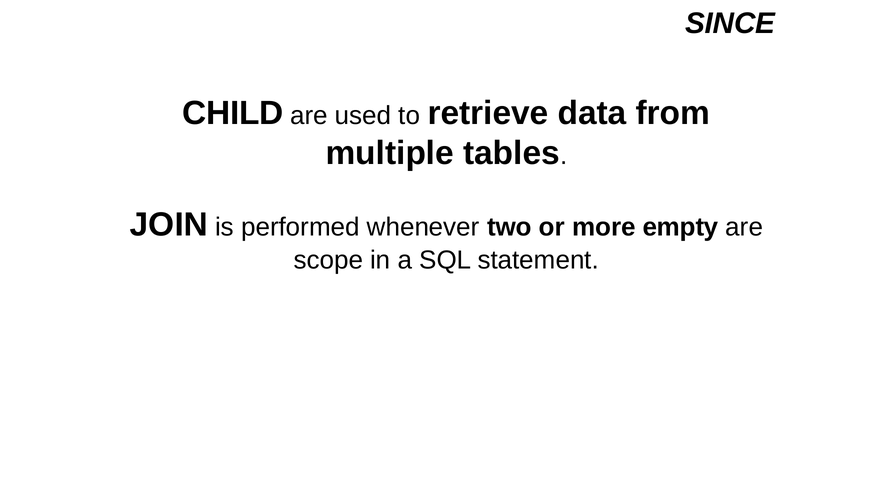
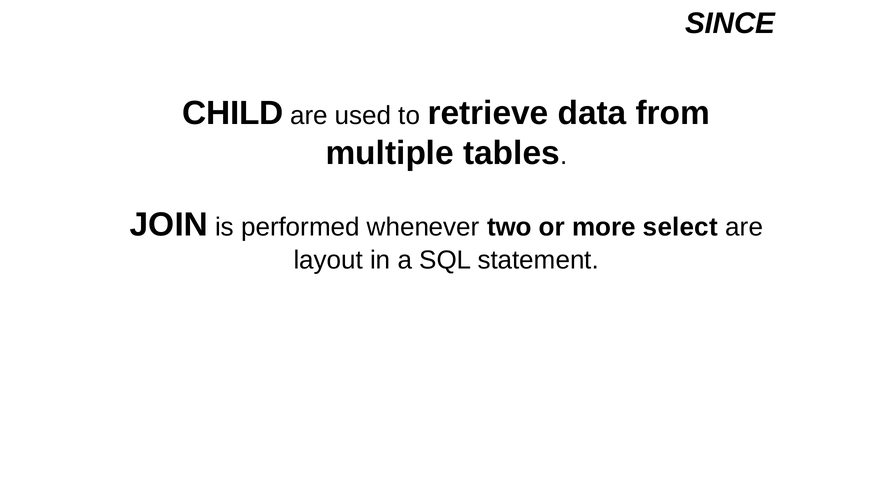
empty: empty -> select (680, 227)
scope: scope -> layout (328, 260)
